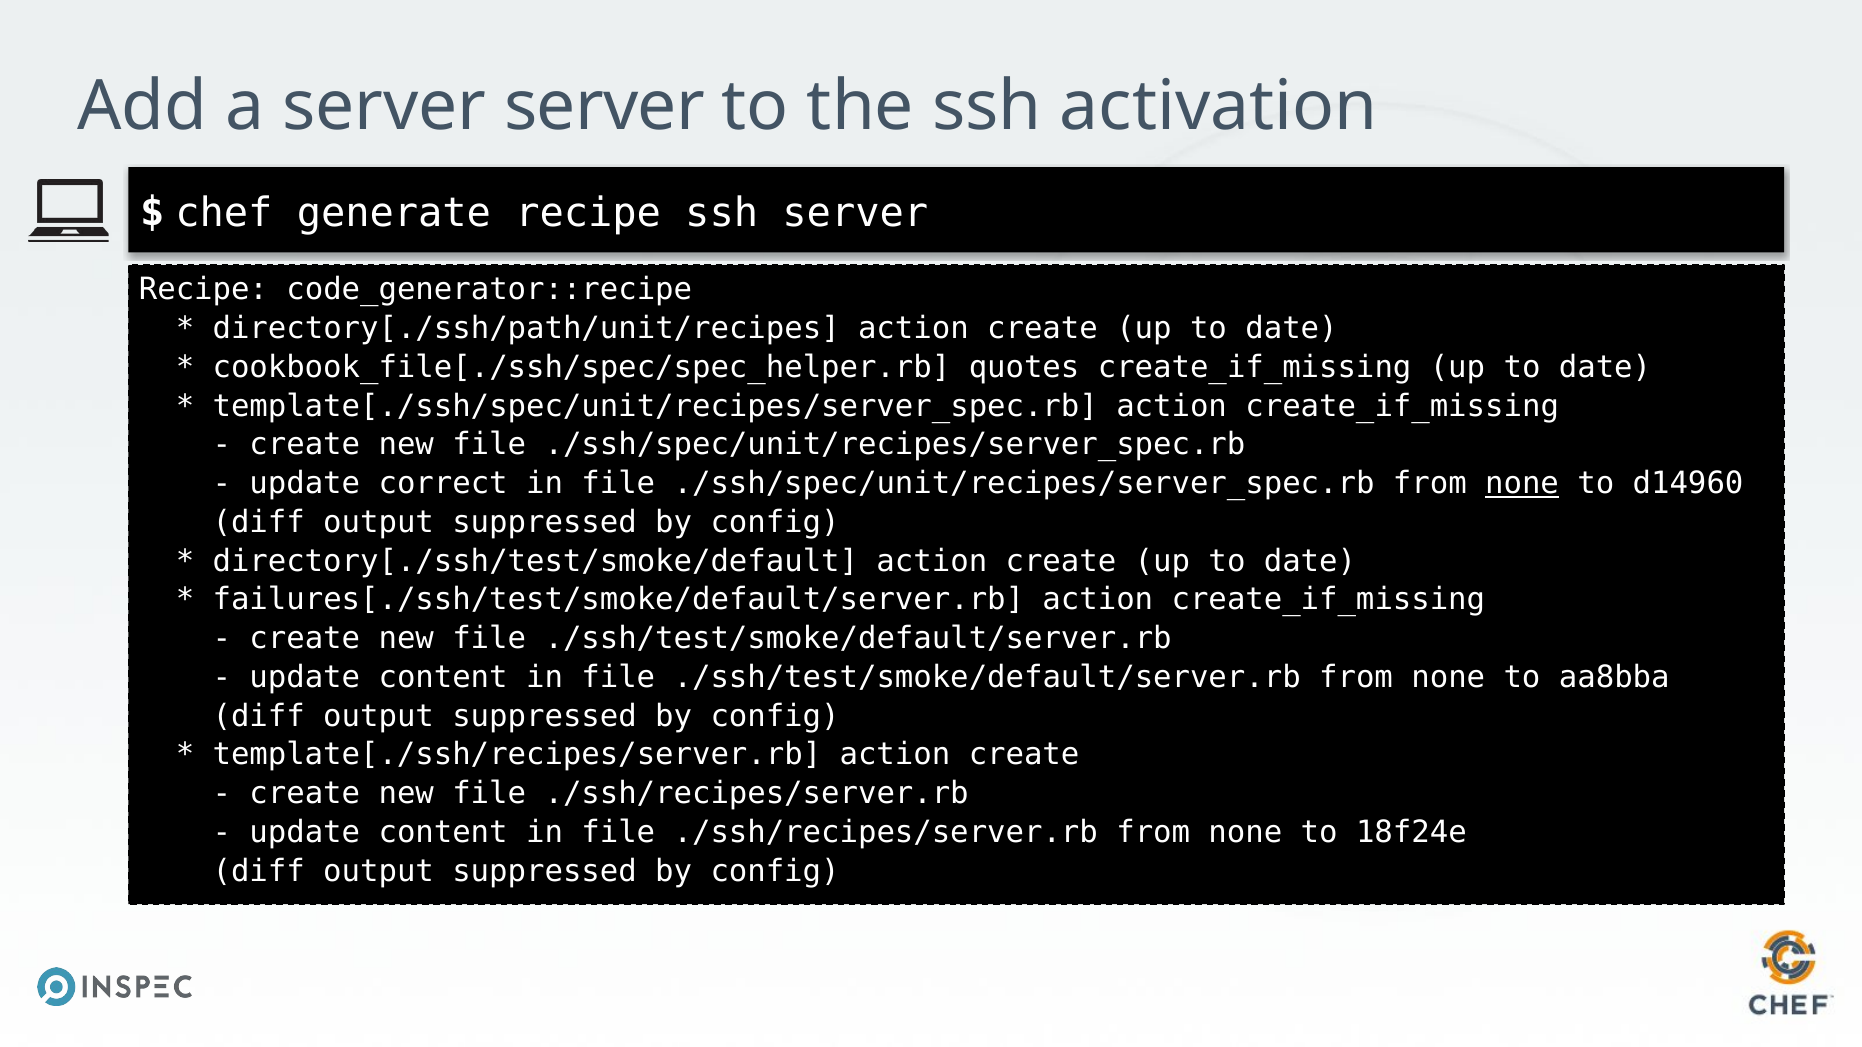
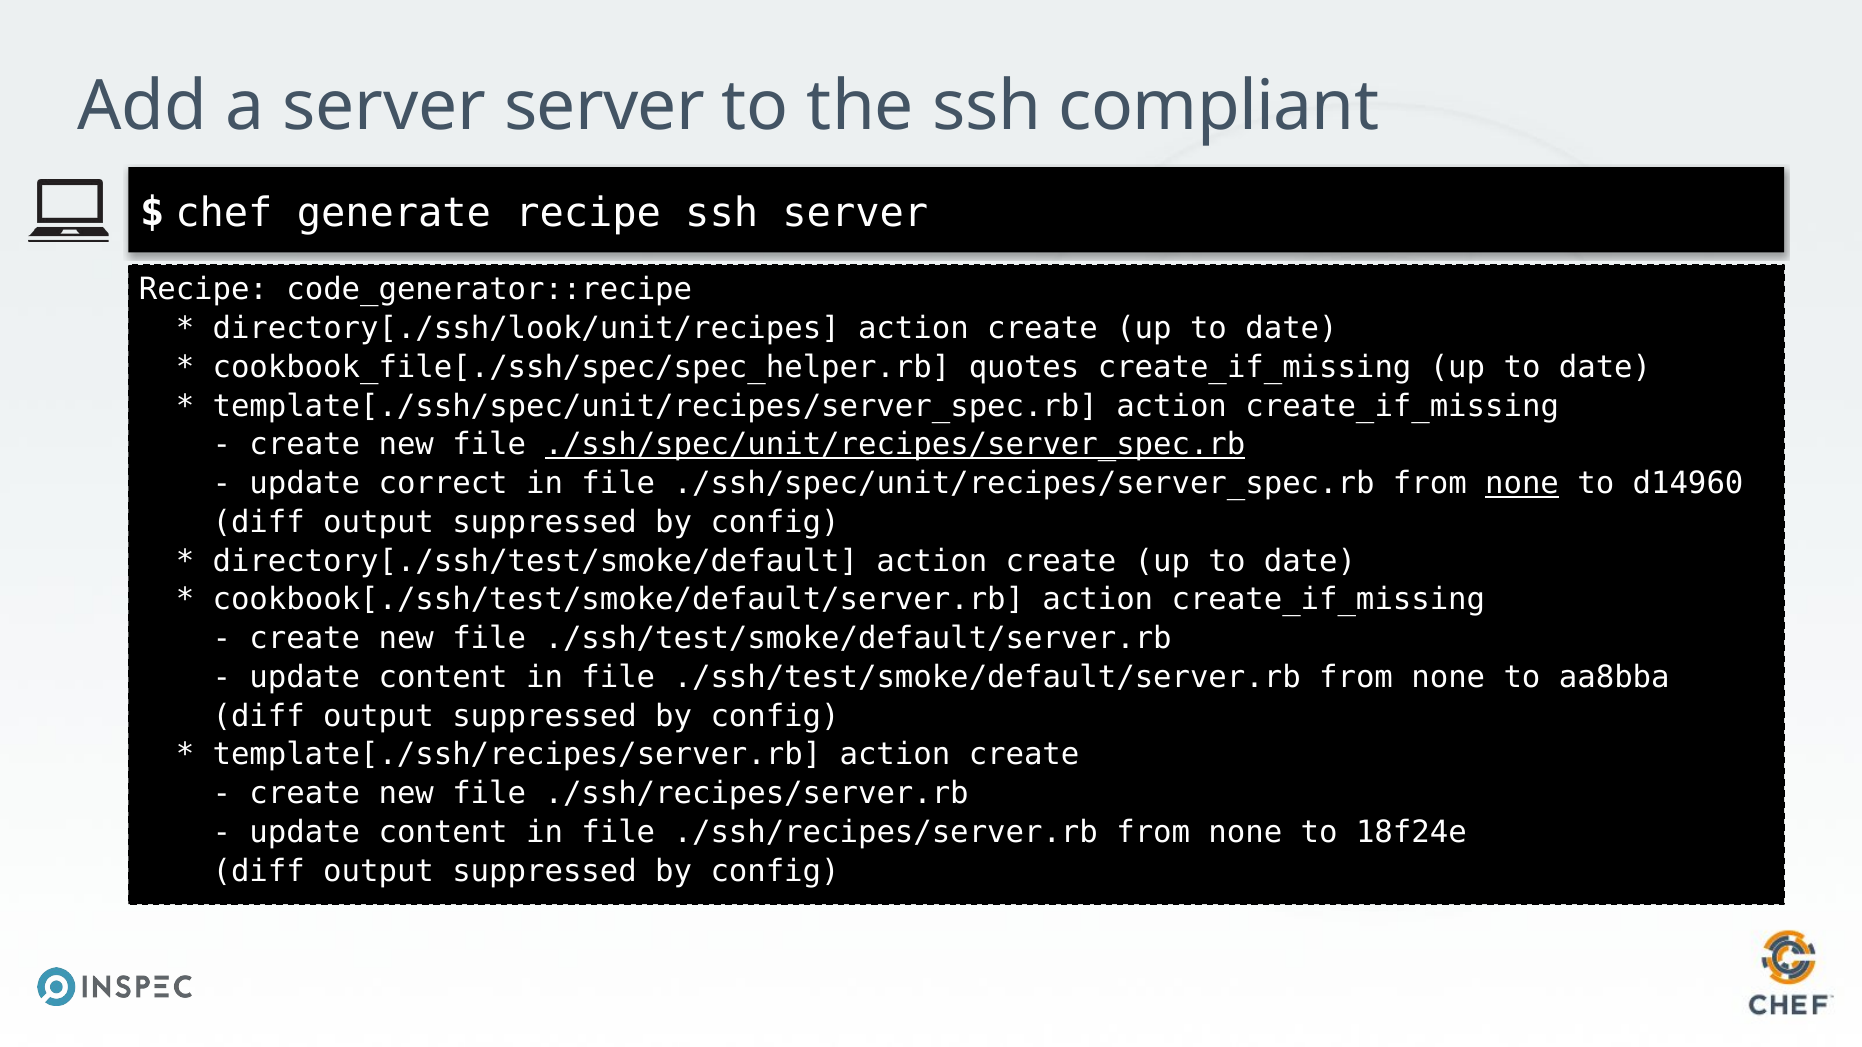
activation: activation -> compliant (1219, 107)
directory[./ssh/path/unit/recipes: directory[./ssh/path/unit/recipes -> directory[./ssh/look/unit/recipes (526, 329)
./ssh/spec/unit/recipes/server_spec.rb underline: none -> present (895, 445)
failures[./ssh/test/smoke/default/server.rb: failures[./ssh/test/smoke/default/server.rb -> cookbook[./ssh/test/smoke/default/server.rb (618, 600)
